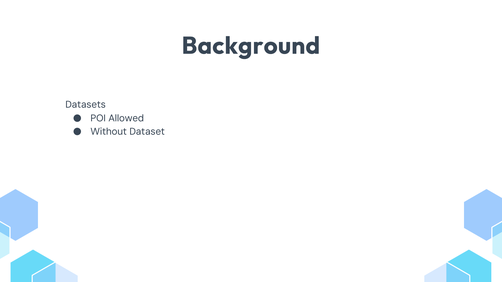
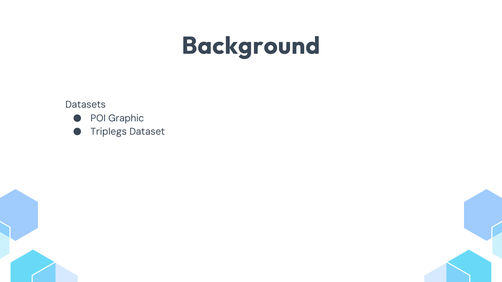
Allowed: Allowed -> Graphic (126, 118)
Without: Without -> Triplegs (109, 132)
